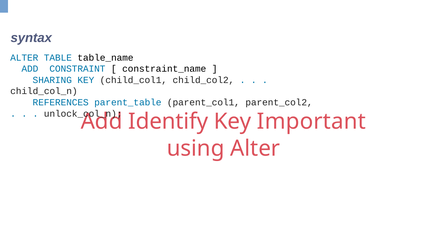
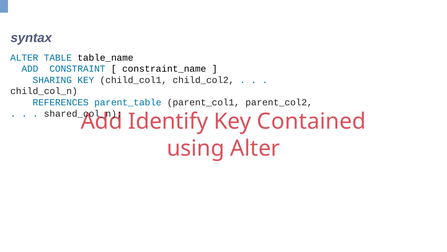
unlock_col_n: unlock_col_n -> shared_col_n (83, 113)
Important: Important -> Contained (311, 121)
